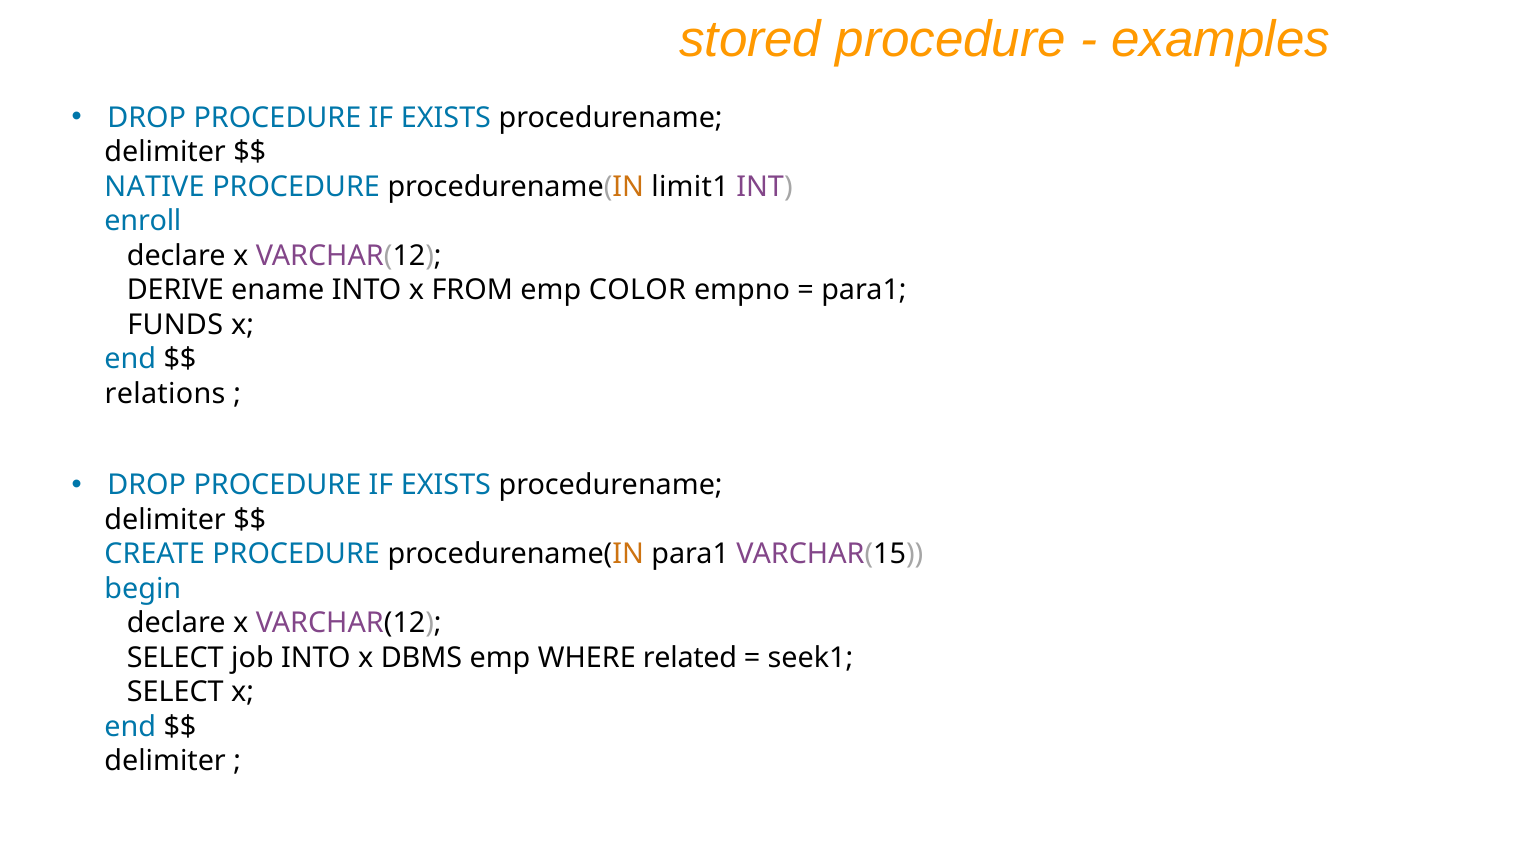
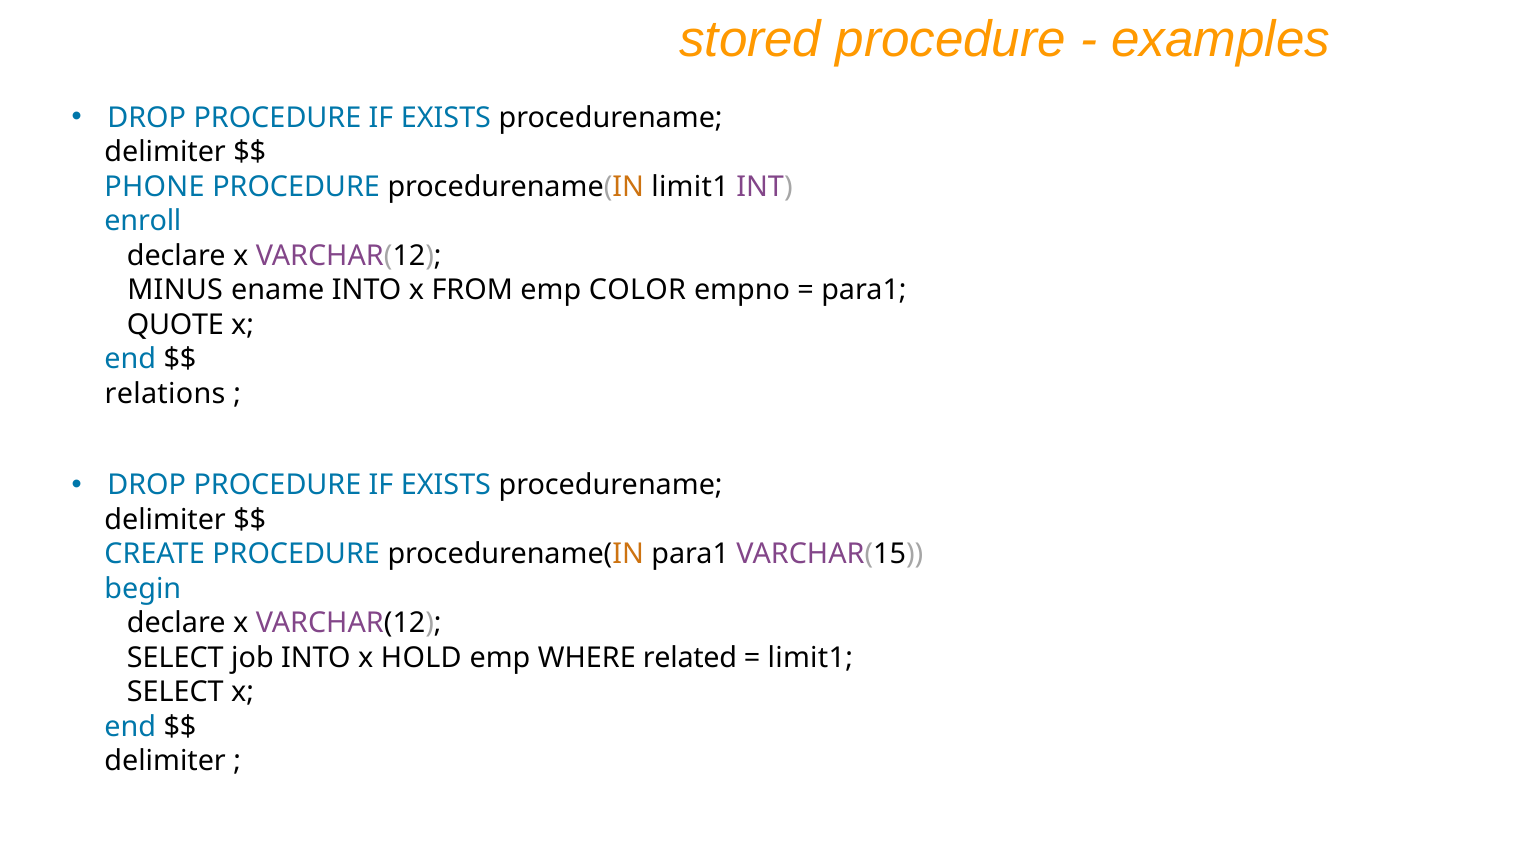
NATIVE: NATIVE -> PHONE (155, 187)
DERIVE: DERIVE -> MINUS (175, 290)
FUNDS: FUNDS -> QUOTE (175, 325)
DBMS: DBMS -> HOLD (421, 658)
seek1: seek1 -> limit1 (810, 658)
